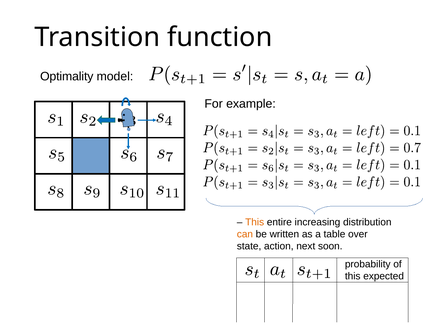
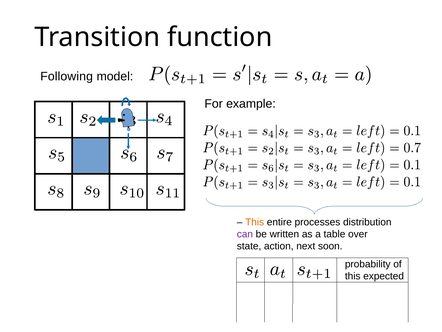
Optimality: Optimality -> Following (67, 76)
increasing: increasing -> processes (317, 222)
can colour: orange -> purple (245, 234)
